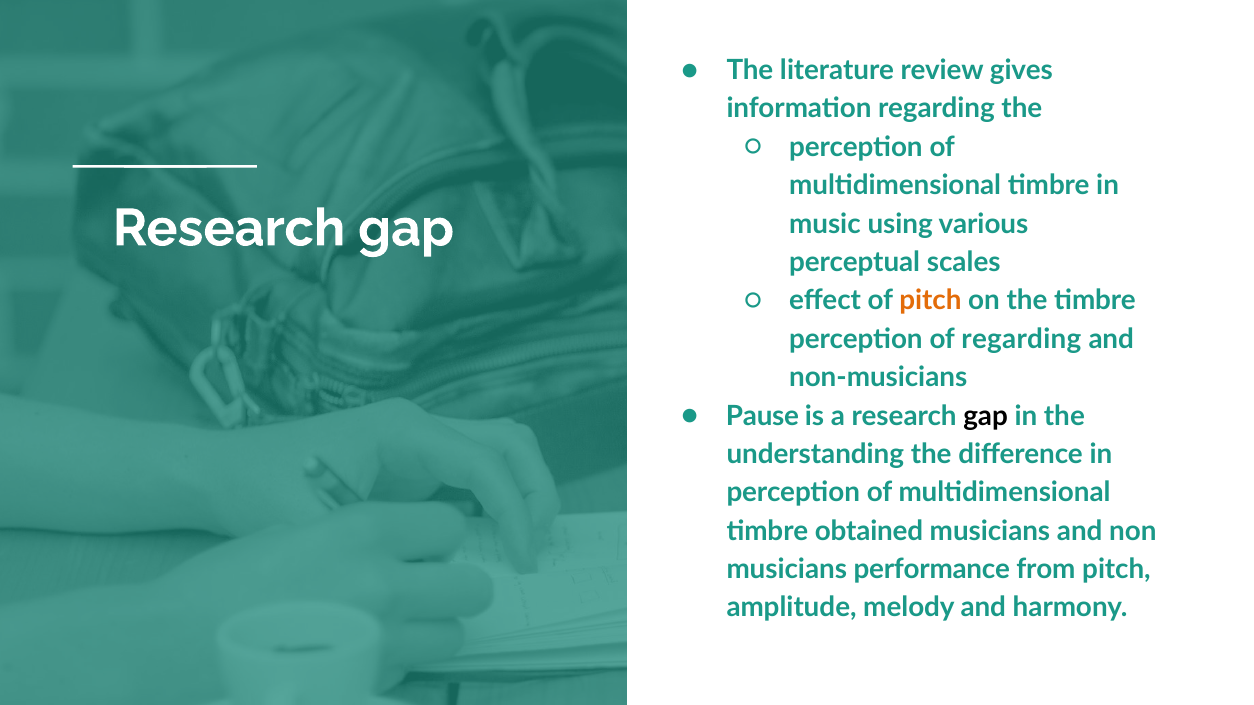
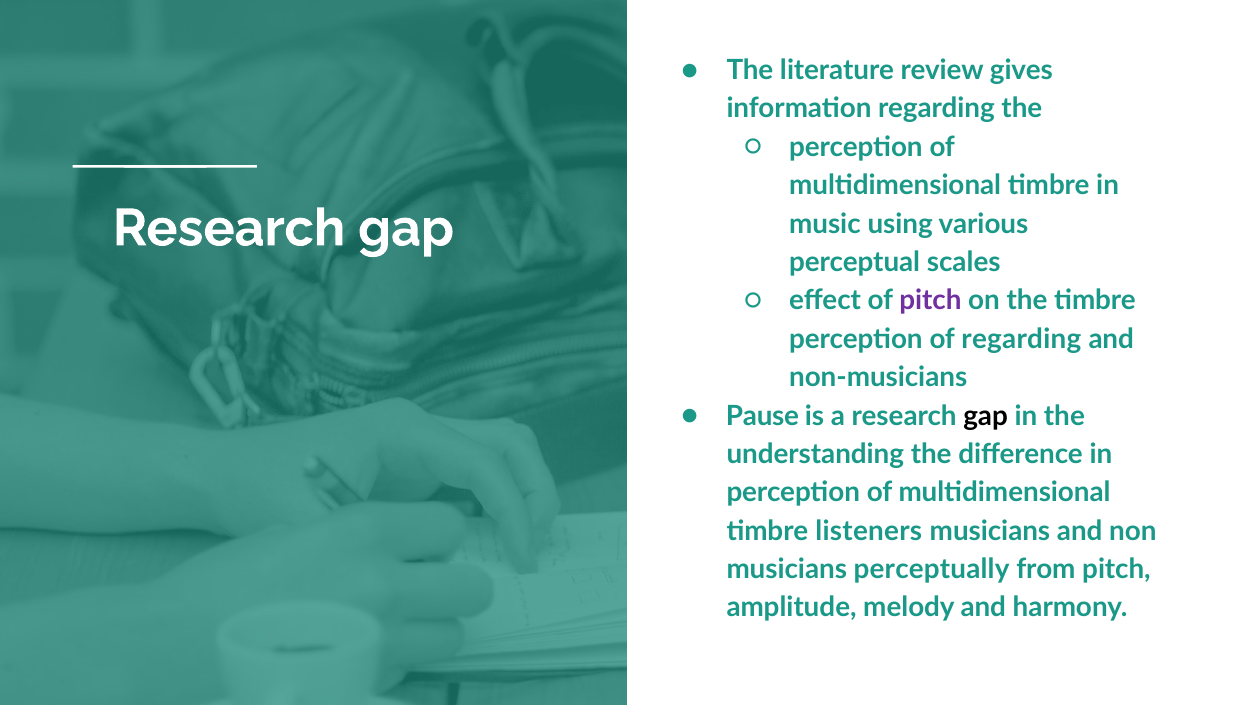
pitch colour: orange -> purple (930, 301)
obtained: obtained -> listeners (869, 531)
performance: performance -> perceptually (932, 570)
